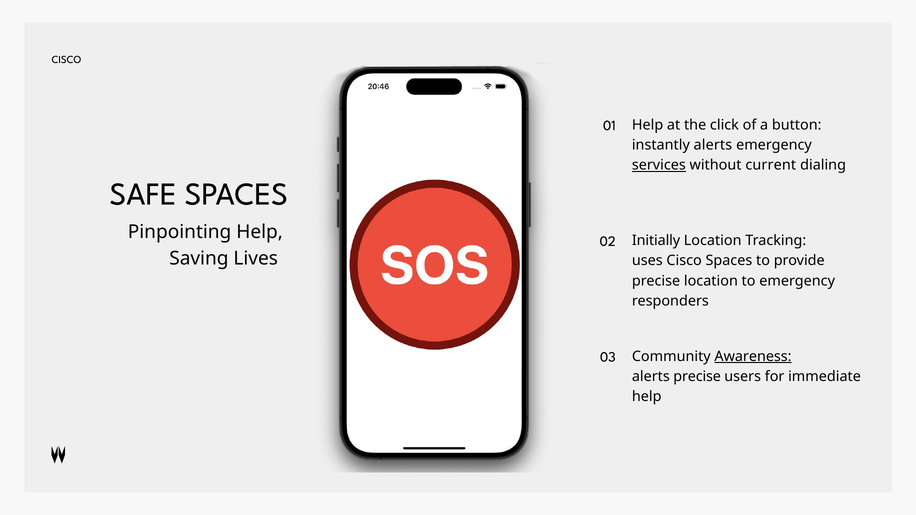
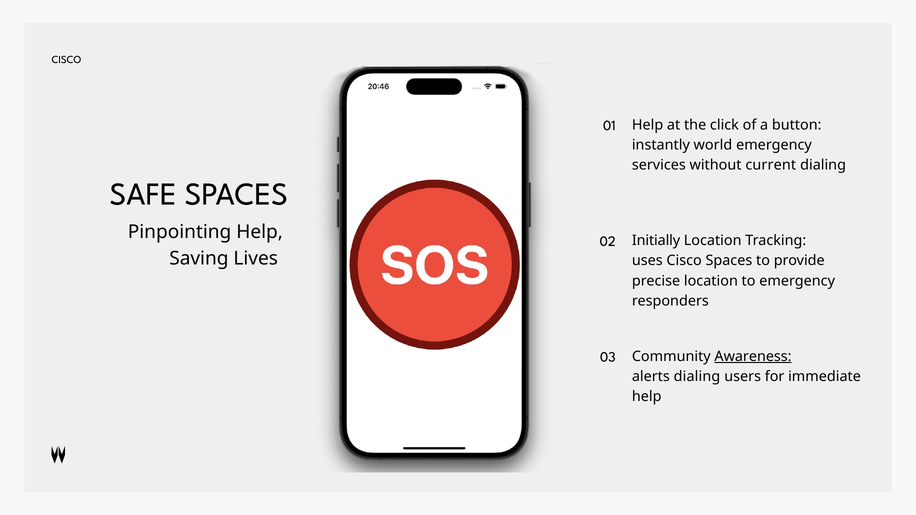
instantly alerts: alerts -> world (713, 145)
services underline: present -> none (659, 165)
alerts precise: precise -> dialing (697, 377)
